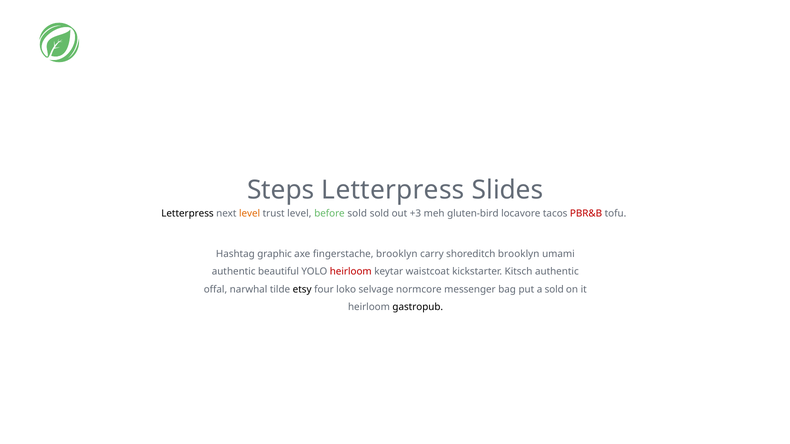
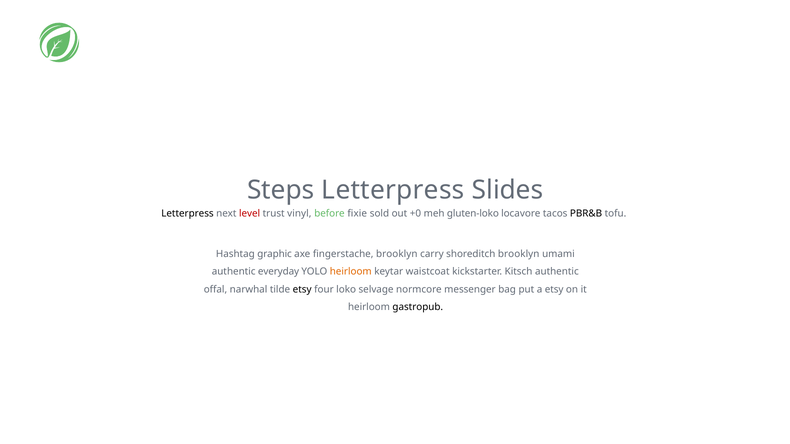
level colour: orange -> red (250, 214)
trust level: level -> vinyl (299, 214)
before sold: sold -> fixie (357, 214)
+3: +3 -> +0 (415, 214)
gluten-bird: gluten-bird -> gluten-loko (473, 214)
PBR&B colour: red -> black (586, 214)
beautiful: beautiful -> everyday (279, 272)
heirloom colour: red -> orange (351, 272)
a sold: sold -> etsy (554, 290)
